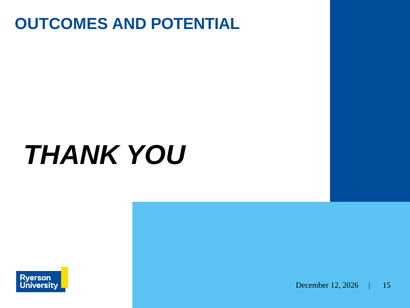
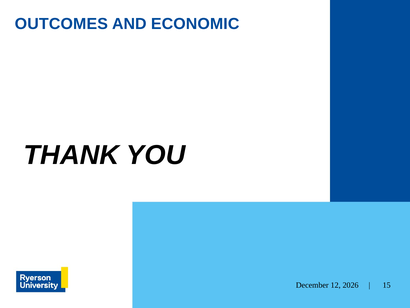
POTENTIAL: POTENTIAL -> ECONOMIC (195, 24)
